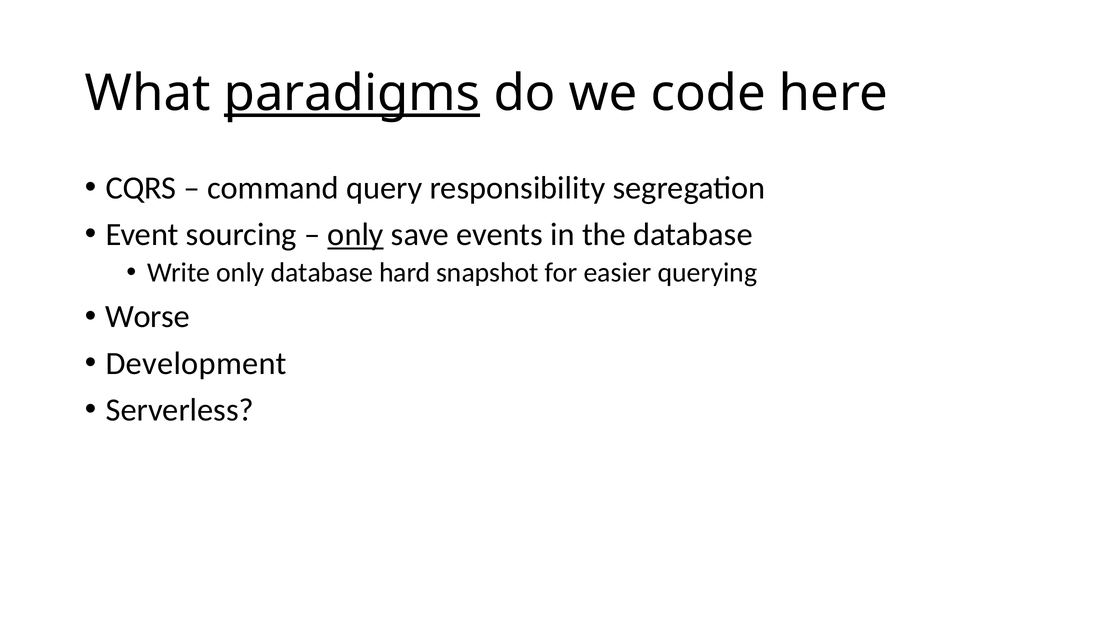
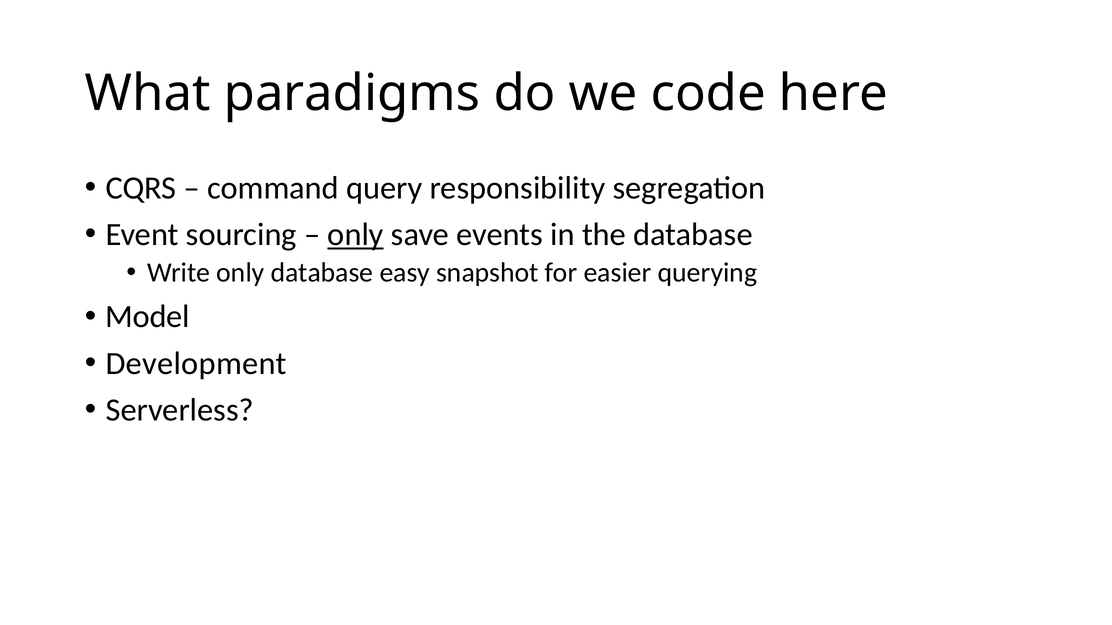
paradigms underline: present -> none (352, 93)
hard: hard -> easy (405, 273)
Worse: Worse -> Model (147, 317)
